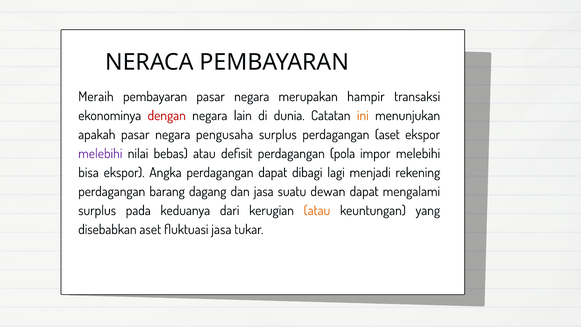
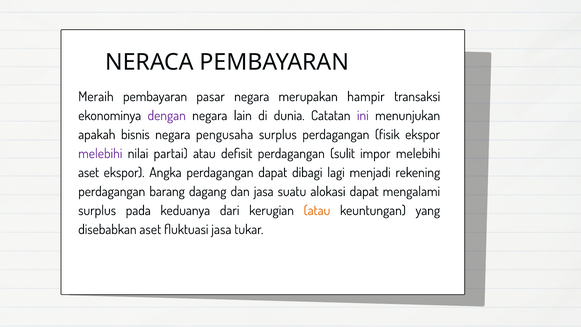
dengan colour: red -> purple (167, 116)
ini colour: orange -> purple (363, 116)
apakah pasar: pasar -> bisnis (135, 135)
perdagangan aset: aset -> fisik (387, 135)
bebas: bebas -> partai (171, 154)
pola: pola -> sulit (343, 154)
bisa: bisa -> aset (89, 173)
dewan: dewan -> alokasi (328, 192)
